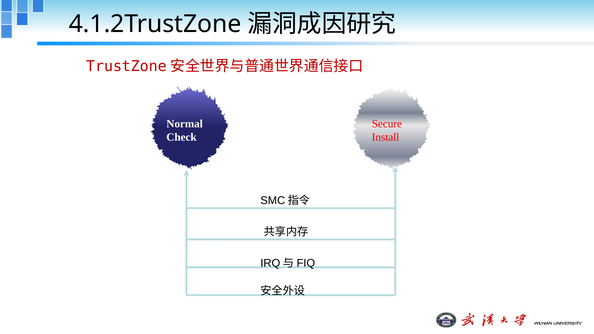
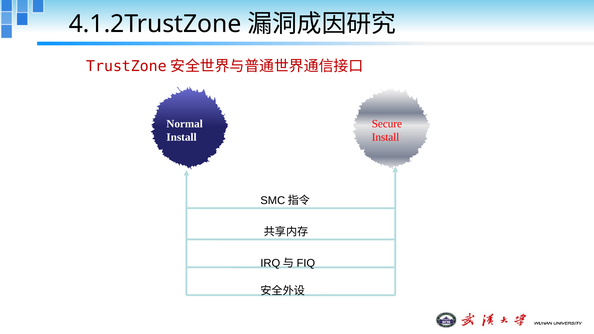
Check: Check -> Install (182, 137)
